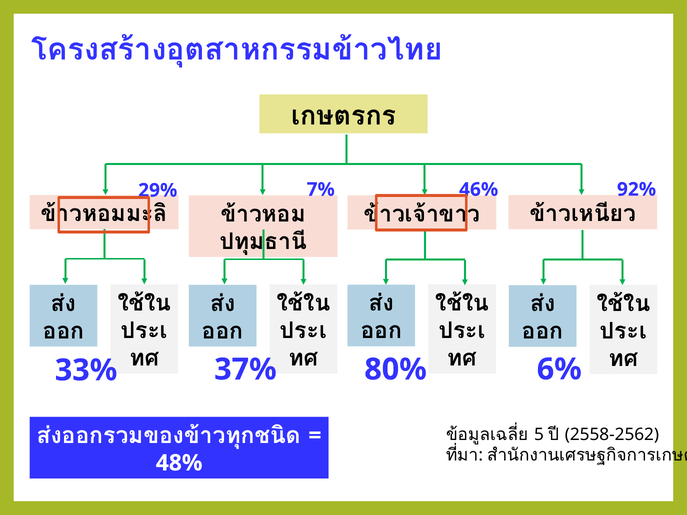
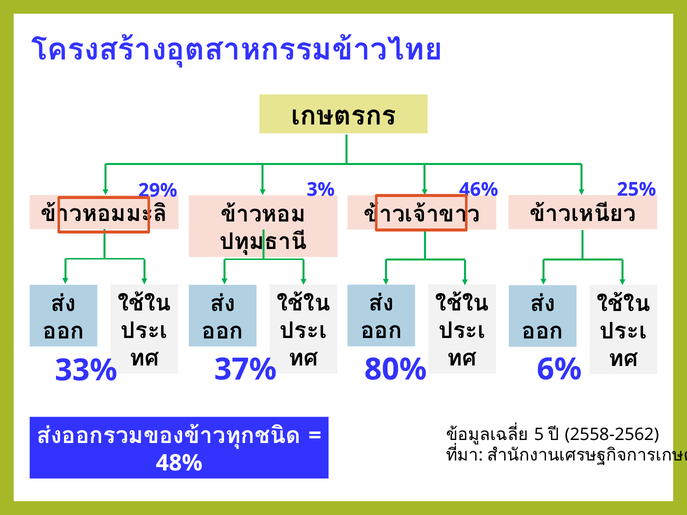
7%: 7% -> 3% (321, 190)
92%: 92% -> 25% (637, 189)
